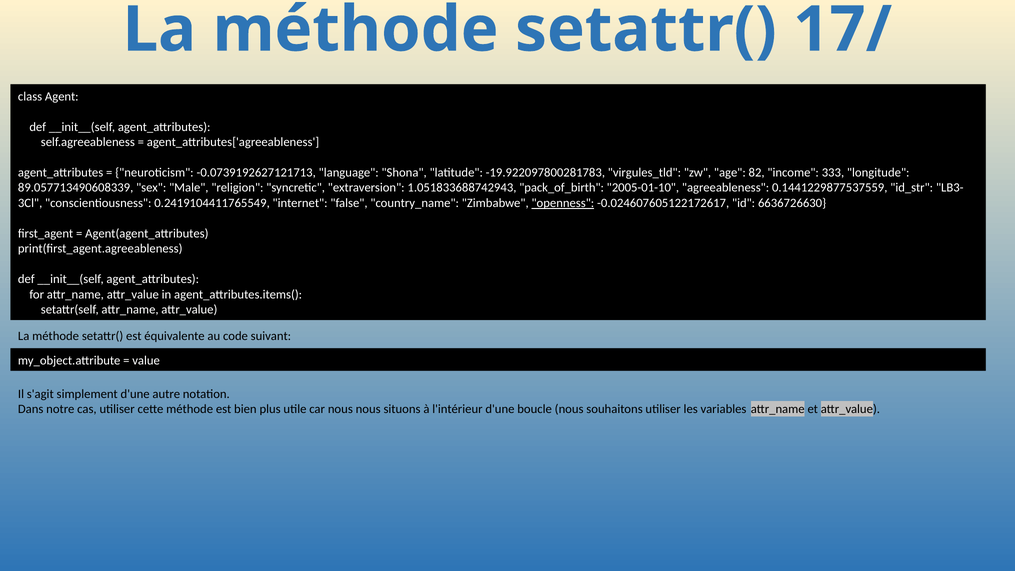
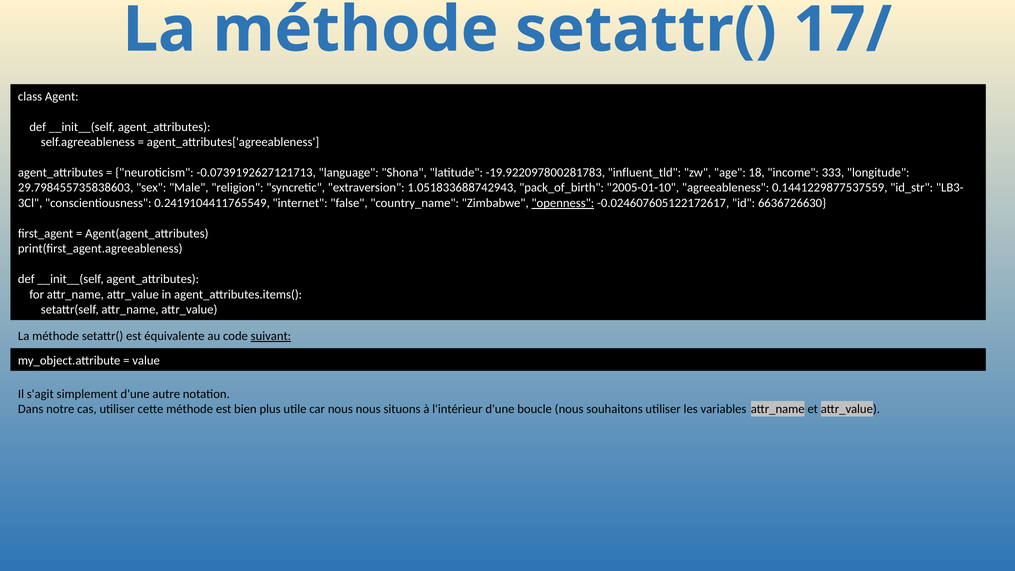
virgules_tld: virgules_tld -> influent_tld (644, 172)
82: 82 -> 18 (757, 172)
89.057713490608339: 89.057713490608339 -> 29.798455735838603 (76, 188)
suivant underline: none -> present (271, 336)
